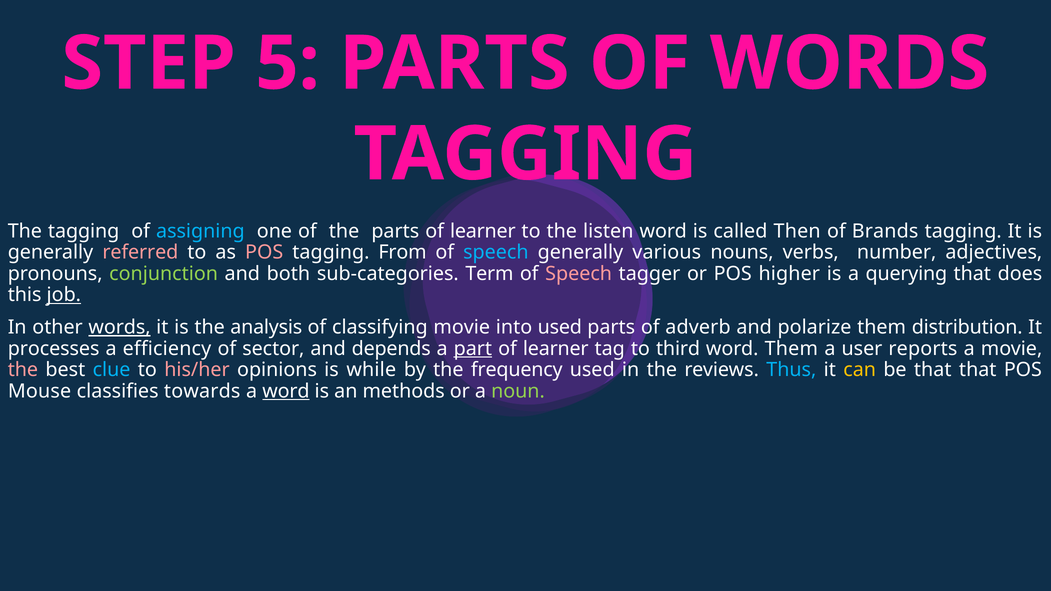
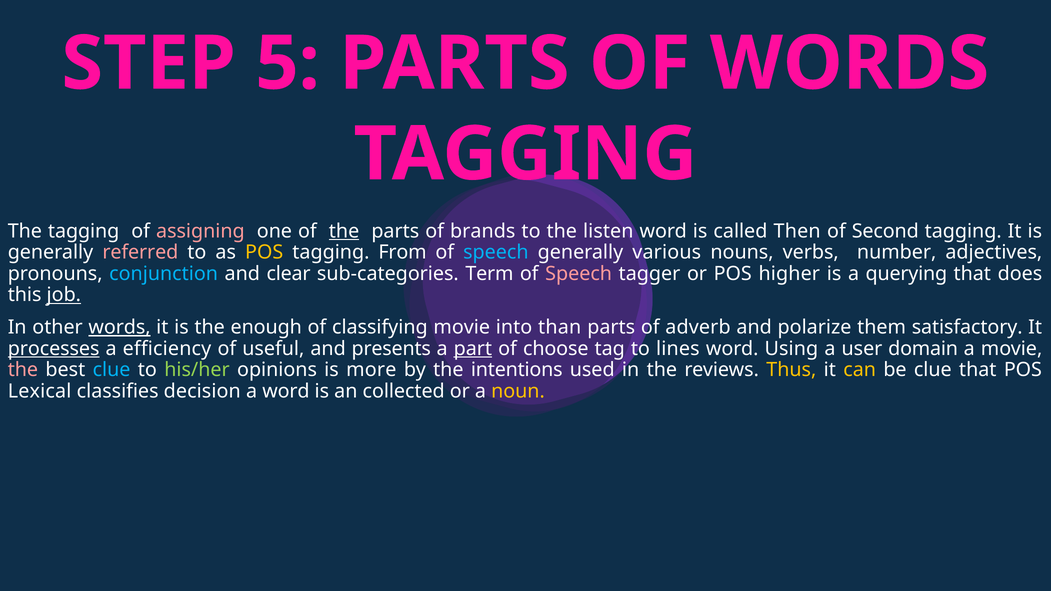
assigning colour: light blue -> pink (200, 231)
the underline: none -> present (344, 231)
parts of learner: learner -> brands (483, 231)
Brands: Brands -> Second (885, 231)
POS colour: pink -> yellow (264, 253)
conjunction colour: light green -> light blue (164, 274)
both: both -> clear (289, 274)
analysis: analysis -> enough (266, 327)
into used: used -> than (560, 327)
distribution: distribution -> satisfactory (967, 327)
processes underline: none -> present (54, 349)
sector: sector -> useful (273, 349)
depends: depends -> presents (391, 349)
learner: learner -> choose (556, 349)
third: third -> lines (678, 349)
word Them: Them -> Using (791, 349)
reports: reports -> domain (923, 349)
his/her colour: pink -> light green (197, 370)
while: while -> more (371, 370)
frequency: frequency -> intentions (517, 370)
Thus colour: light blue -> yellow (791, 370)
be that: that -> clue (933, 370)
Mouse: Mouse -> Lexical (40, 391)
towards: towards -> decision (202, 391)
word underline: present -> none (286, 391)
methods: methods -> collected (404, 391)
noun colour: light green -> yellow (518, 391)
